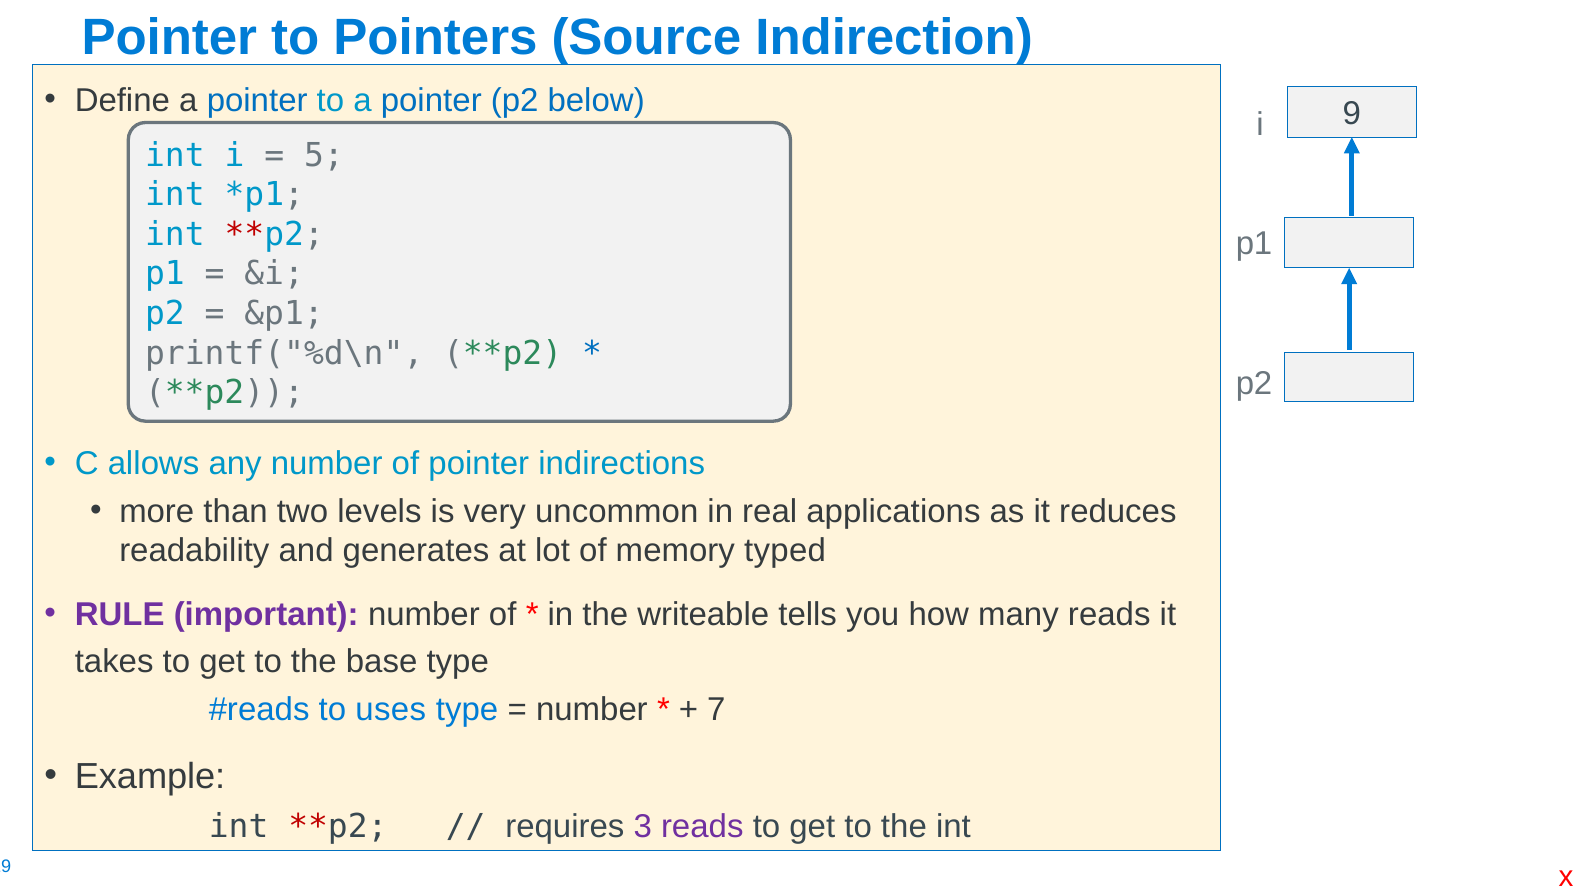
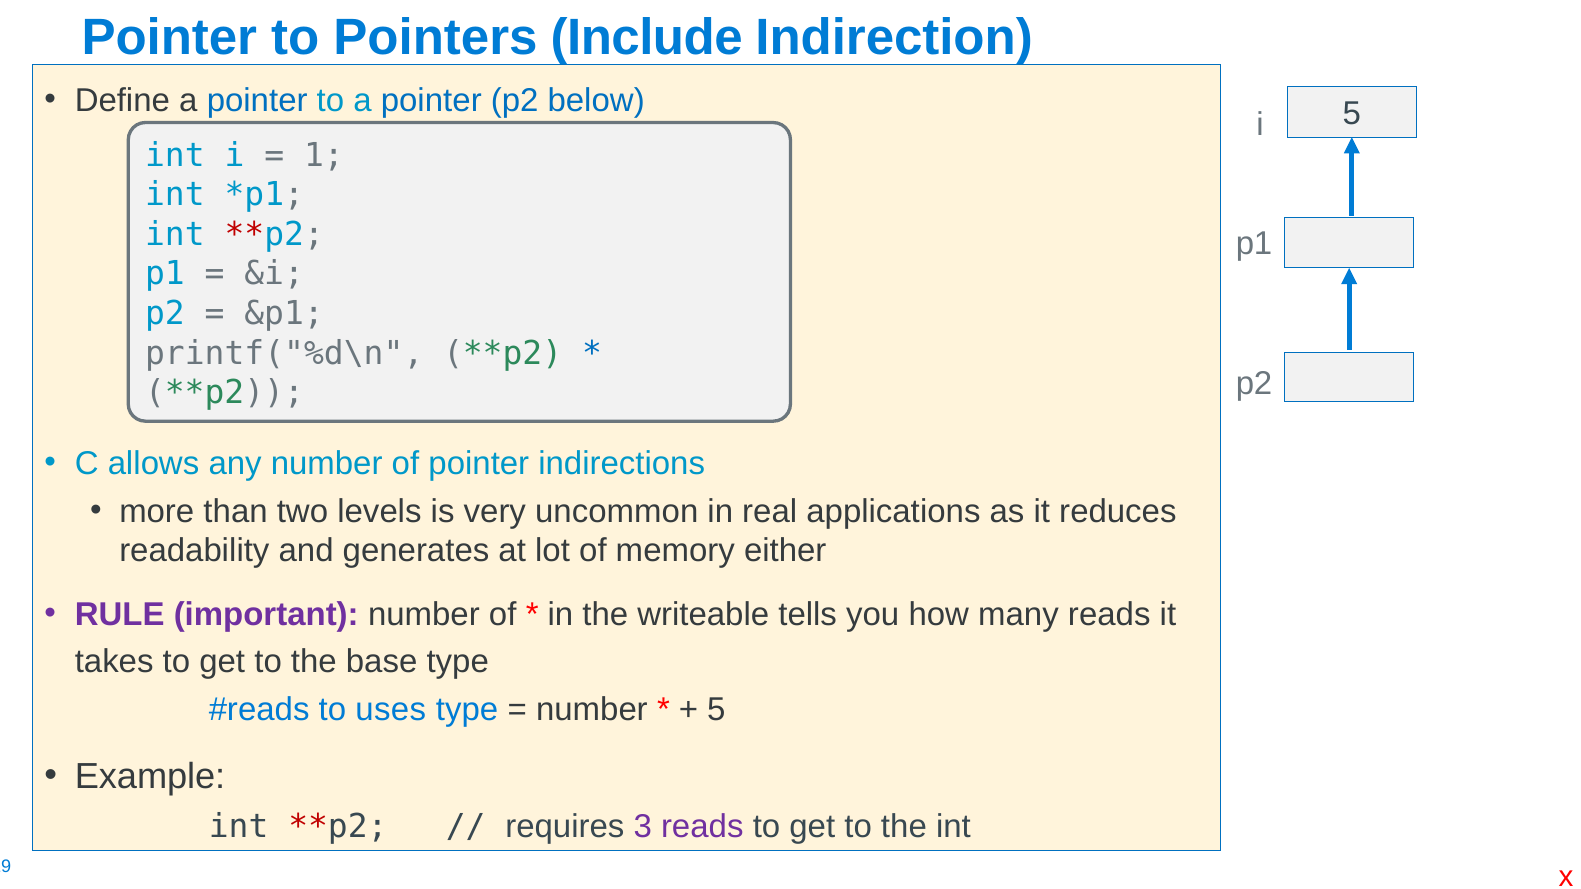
Source: Source -> Include (647, 38)
i 9: 9 -> 5 (1352, 114)
5: 5 -> 1 (324, 156)
typed: typed -> either (785, 551)
7: 7 -> 5 (716, 710)
